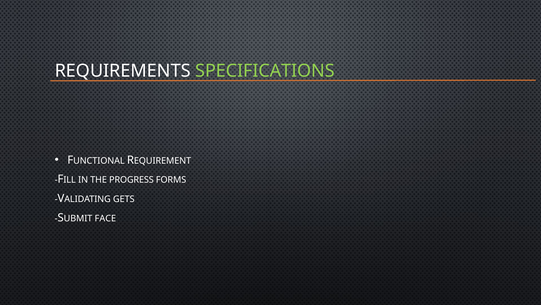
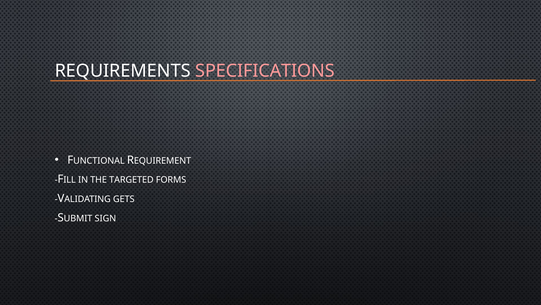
SPECIFICATIONS colour: light green -> pink (265, 71)
PROGRESS: PROGRESS -> TARGETED (131, 180)
FACE: FACE -> SIGN (105, 218)
